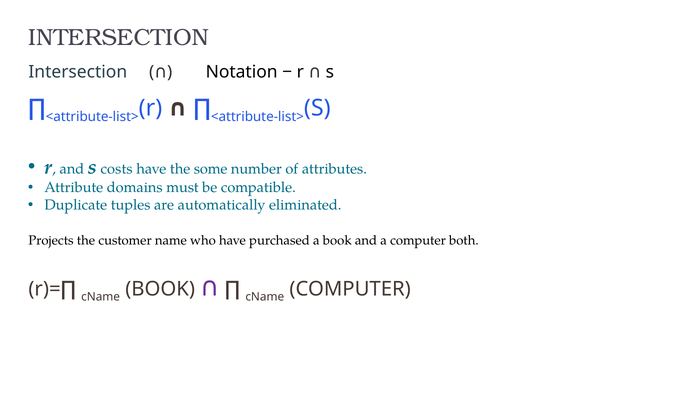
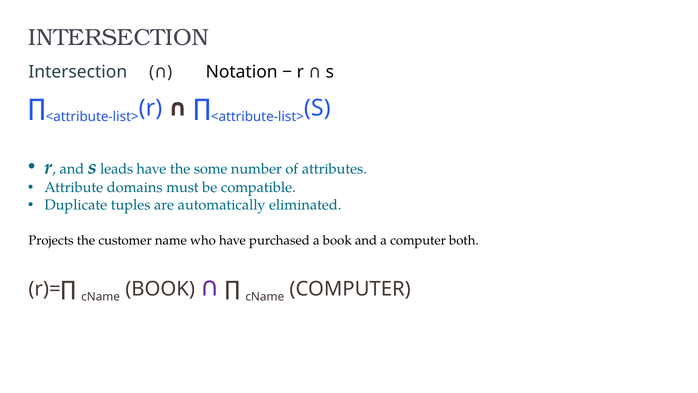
costs: costs -> leads (117, 169)
